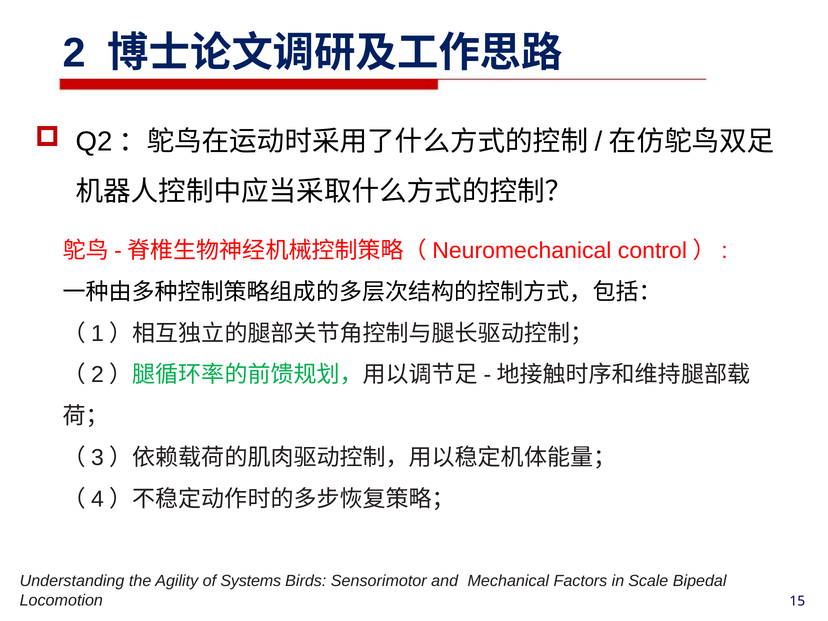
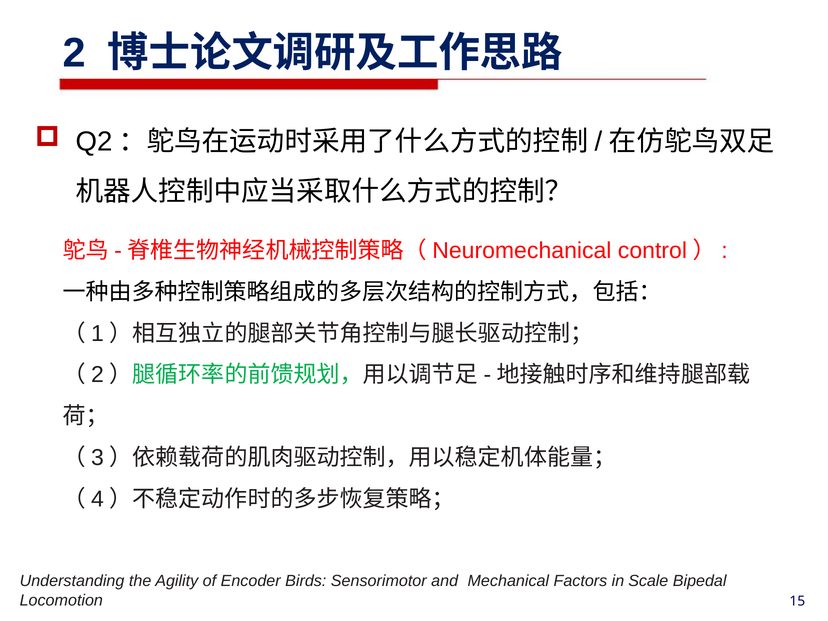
Systems: Systems -> Encoder (251, 581)
